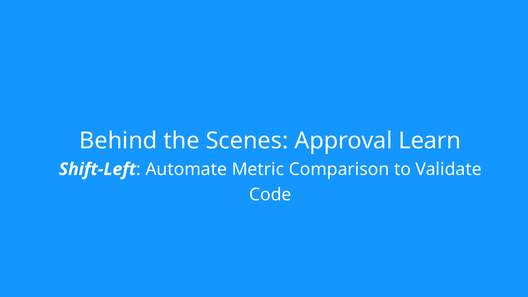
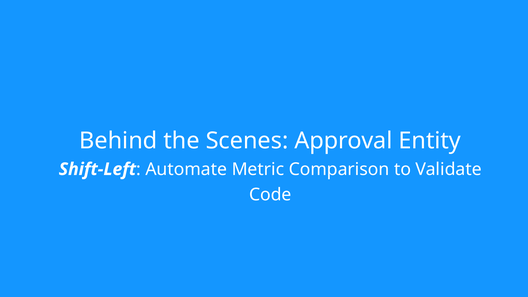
Learn: Learn -> Entity (430, 141)
